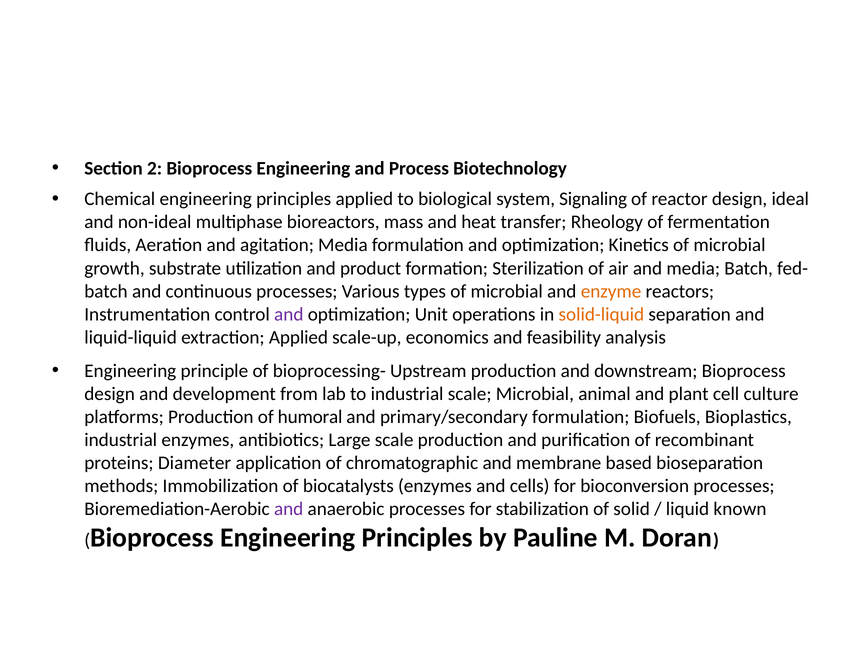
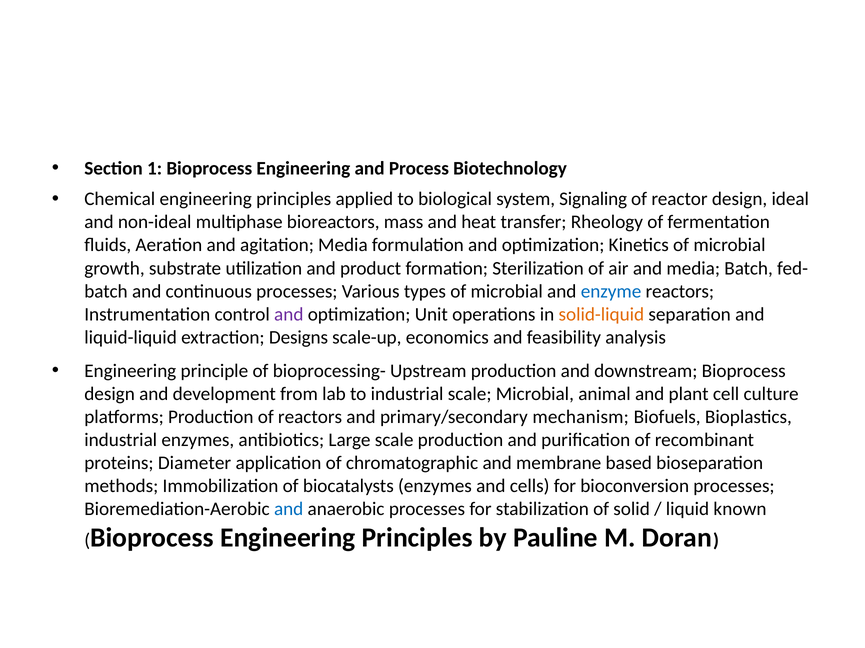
2: 2 -> 1 (155, 169)
enzyme colour: orange -> blue (611, 292)
extraction Applied: Applied -> Designs (299, 338)
of humoral: humoral -> reactors (310, 417)
primary/secondary formulation: formulation -> mechanism (581, 417)
and colour: purple -> blue (289, 510)
